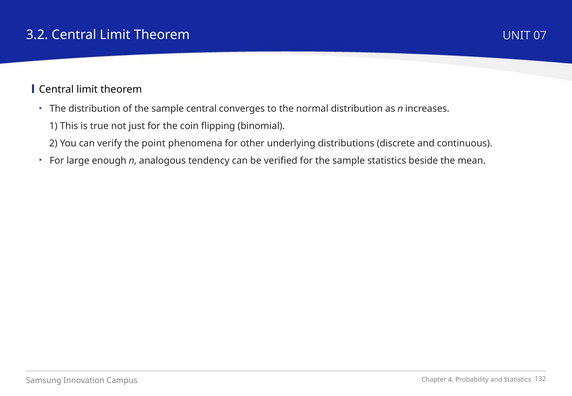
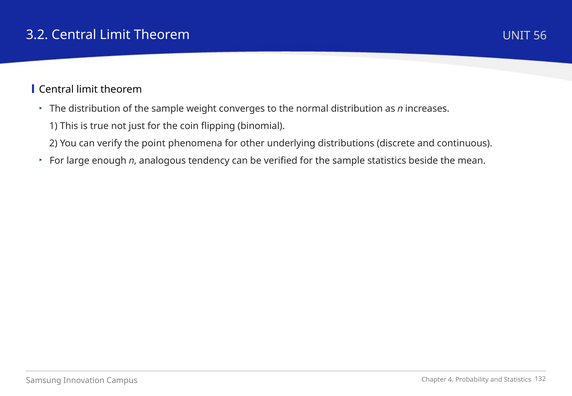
07: 07 -> 56 (540, 36)
sample central: central -> weight (201, 109)
